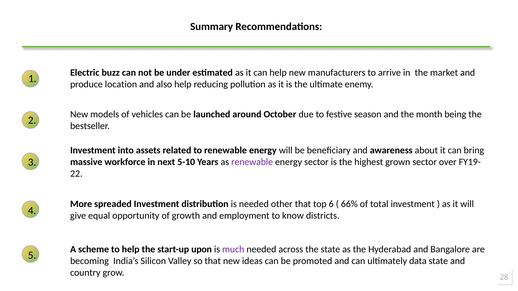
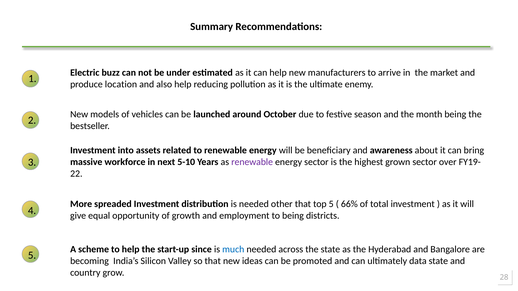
top 6: 6 -> 5 (331, 204)
to know: know -> being (293, 216)
upon: upon -> since (202, 250)
much colour: purple -> blue (233, 250)
